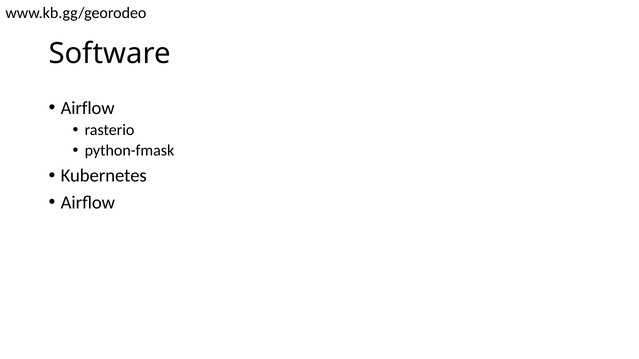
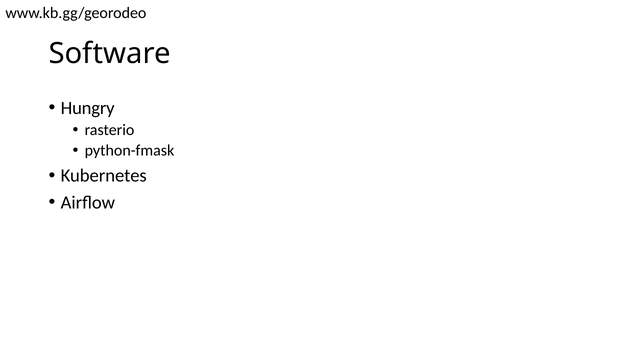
Airflow: Airflow -> Hungry (88, 108)
